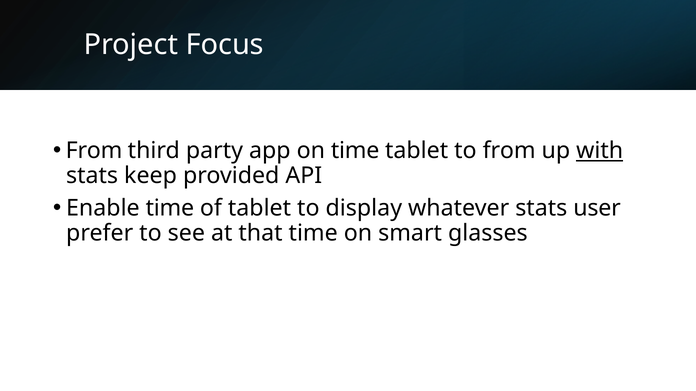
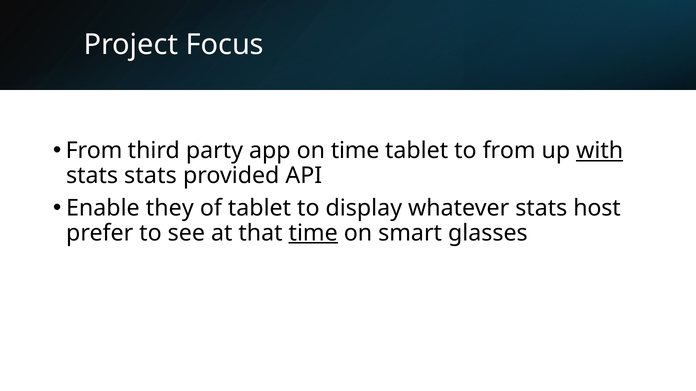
stats keep: keep -> stats (150, 176)
Enable time: time -> they (170, 208)
user: user -> host (597, 208)
time underline: none -> present (313, 233)
